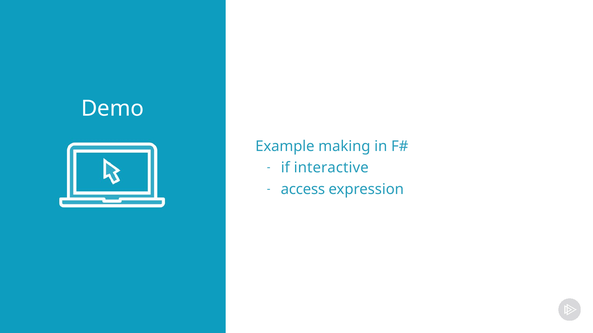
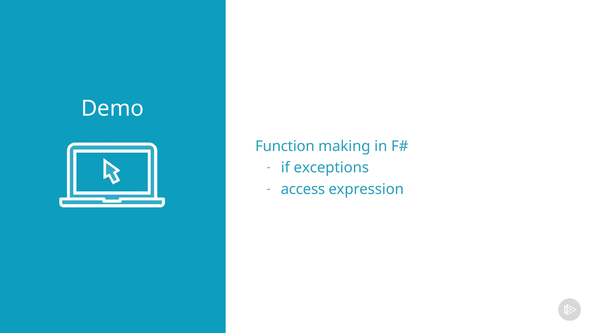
Example: Example -> Function (285, 146)
interactive: interactive -> exceptions (331, 168)
